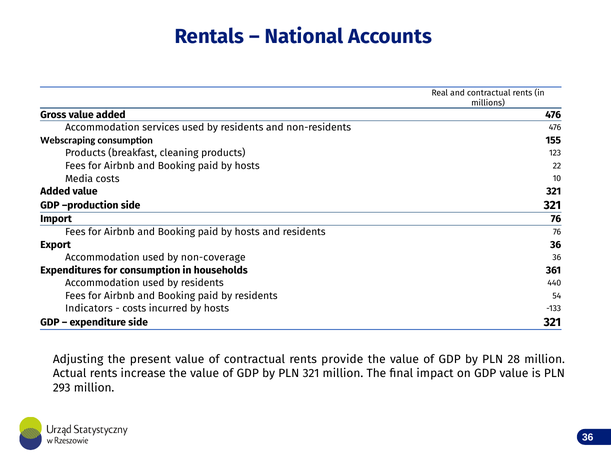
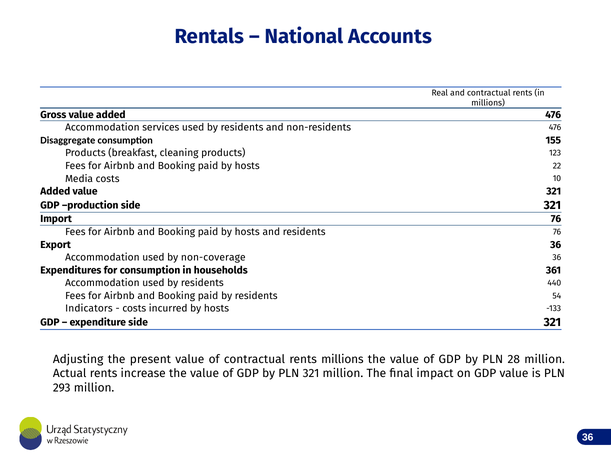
Webscraping: Webscraping -> Disaggregate (68, 140)
rents provide: provide -> millions (342, 359)
